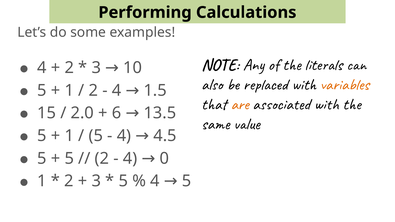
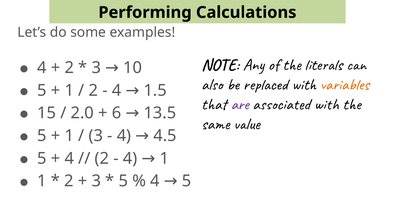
are colour: orange -> purple (240, 104)
5: 5 -> 3 (96, 136)
5: 5 -> 4 (69, 159)
4 0: 0 -> 1 (164, 159)
